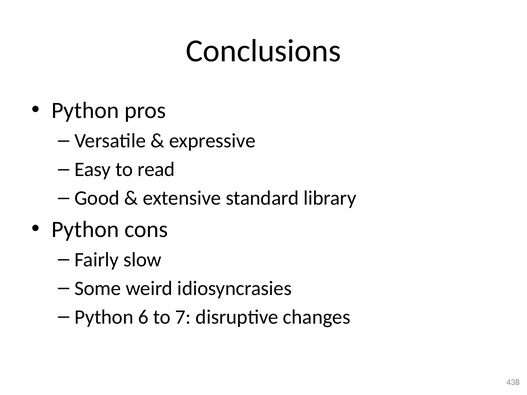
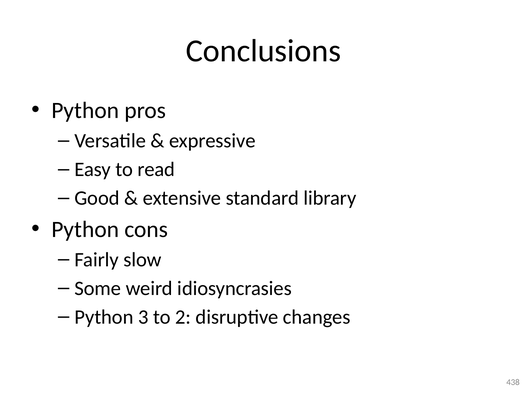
6: 6 -> 3 (143, 317)
7: 7 -> 2 (183, 317)
